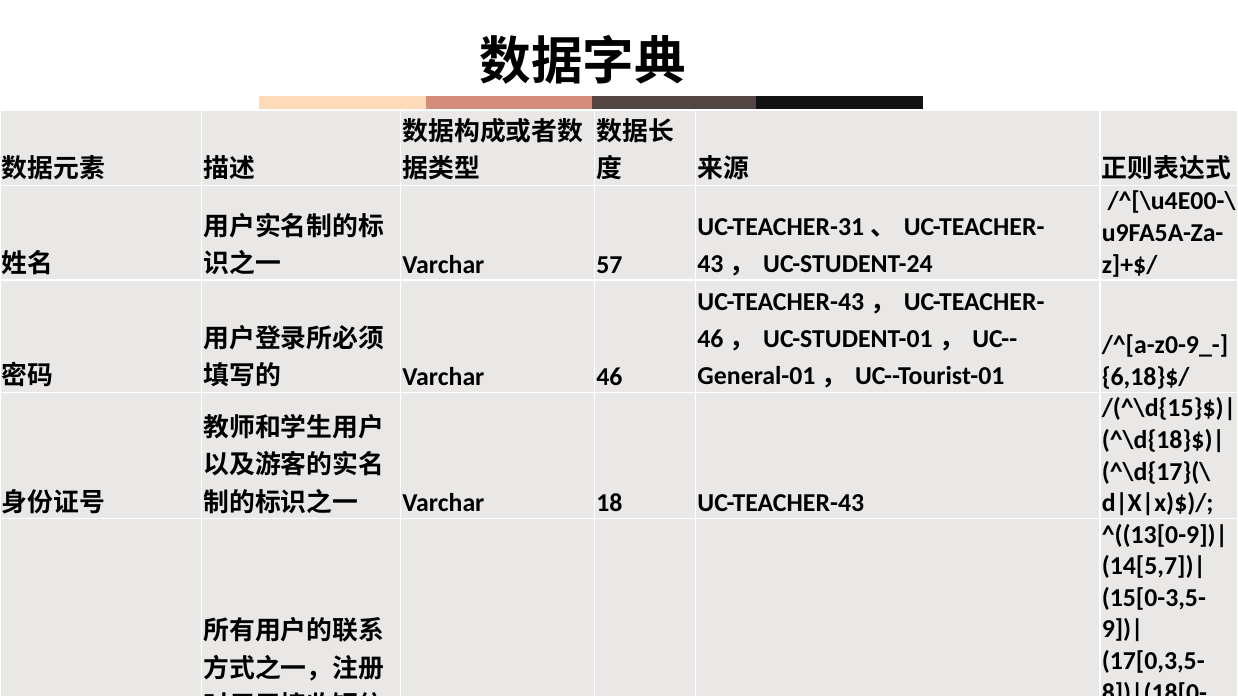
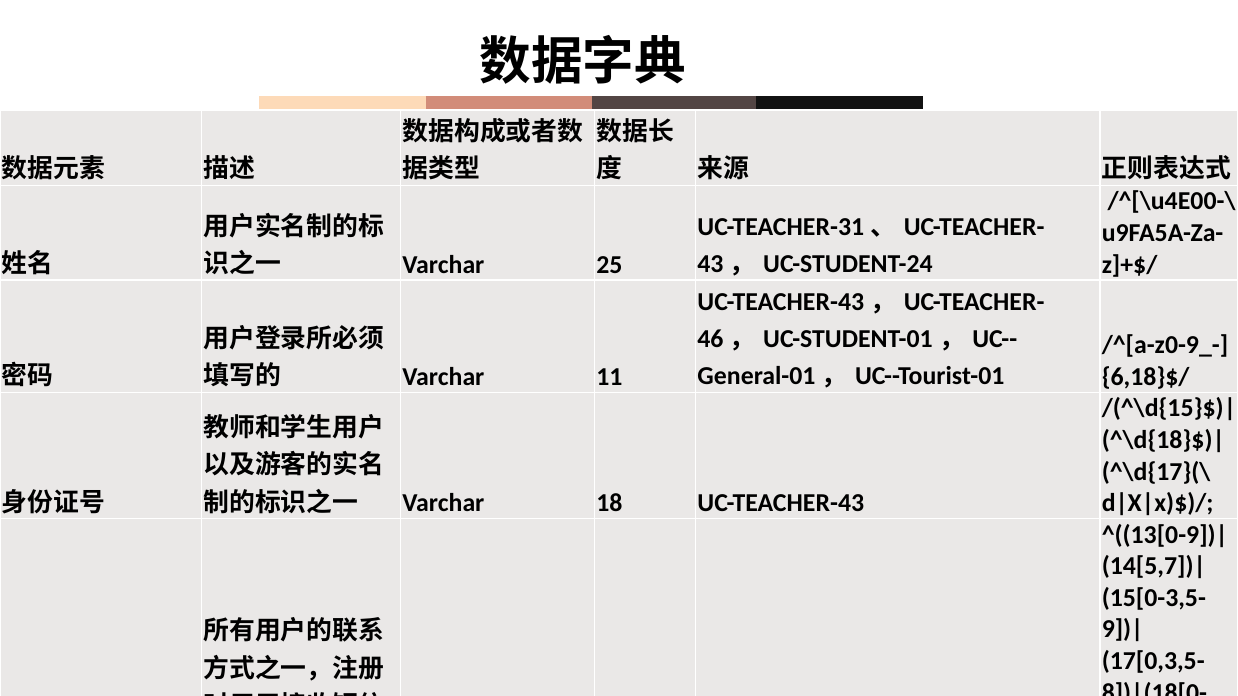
57: 57 -> 25 (609, 265)
Varchar 46: 46 -> 11 (609, 377)
